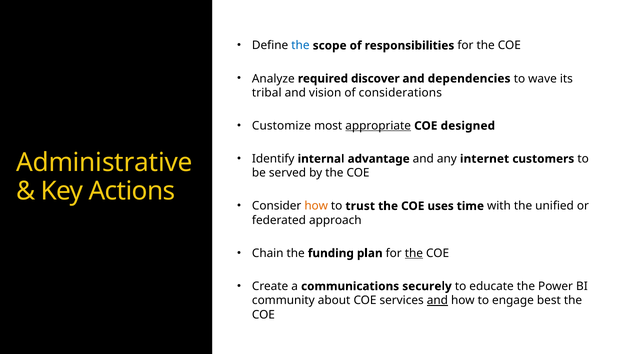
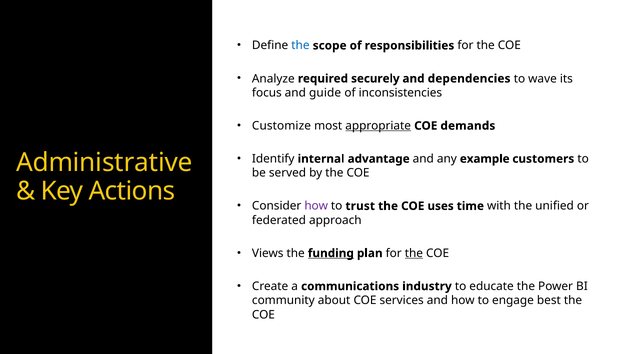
discover: discover -> securely (375, 79)
tribal: tribal -> focus (267, 93)
vision: vision -> guide (325, 93)
considerations: considerations -> inconsistencies (400, 93)
designed: designed -> demands (468, 126)
internet: internet -> example (485, 159)
how colour: orange -> purple (316, 206)
Chain: Chain -> Views (268, 254)
funding underline: none -> present (331, 254)
securely: securely -> industry (427, 287)
and underline: present -> none (437, 301)
